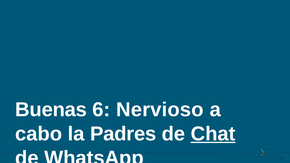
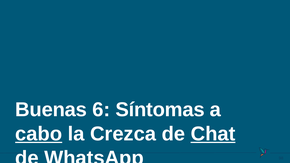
Nervioso: Nervioso -> Síntomas (160, 110)
cabo underline: none -> present (39, 134)
Padres: Padres -> Crezca (123, 134)
